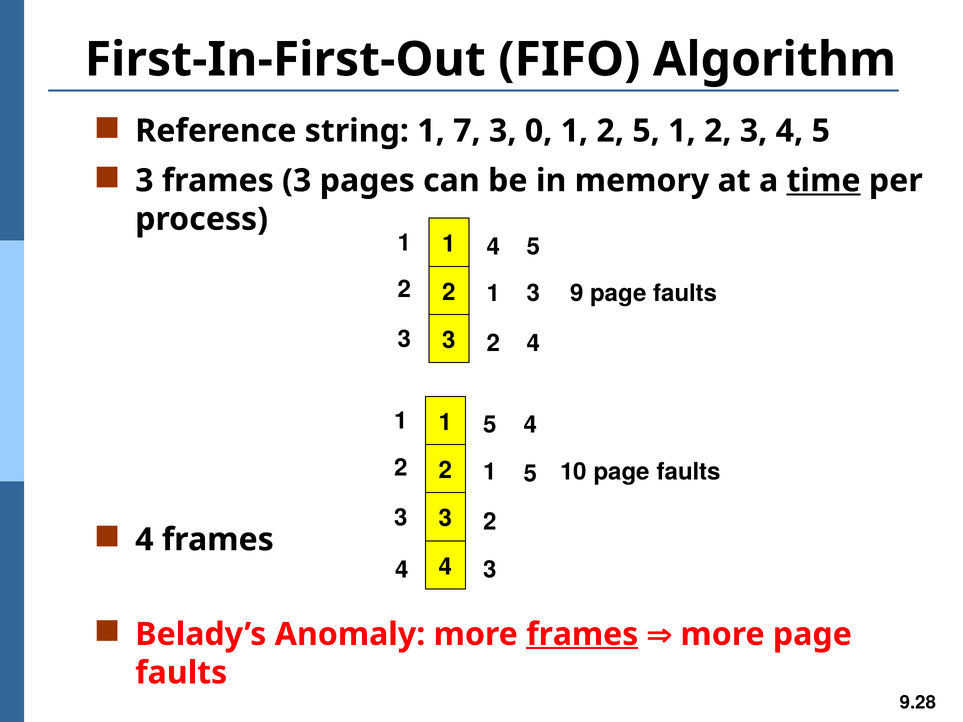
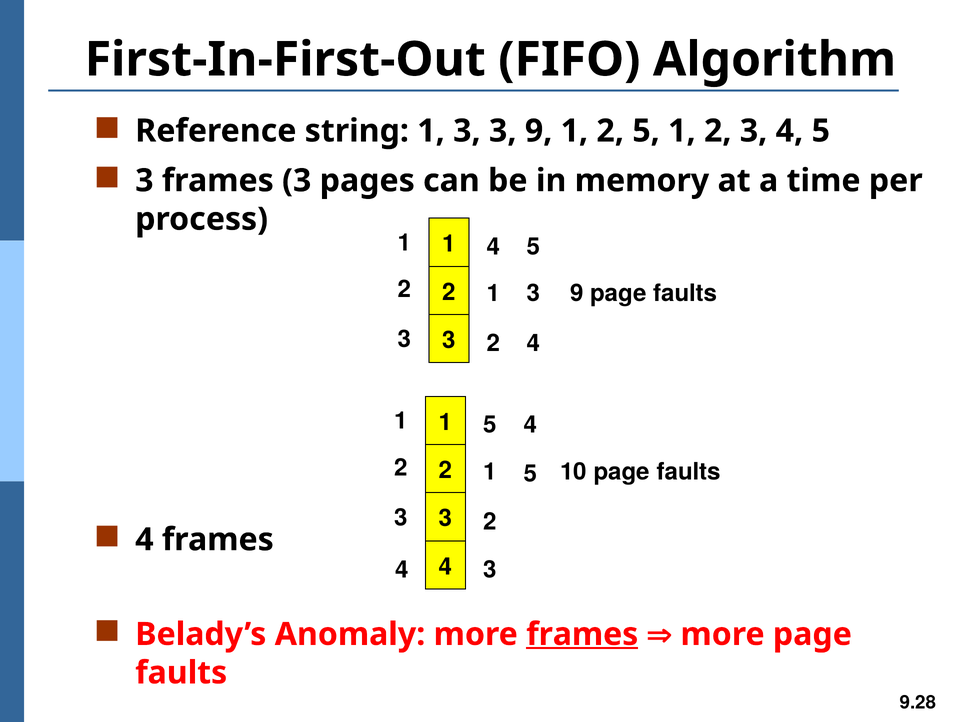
1 7: 7 -> 3 (467, 131)
3 0: 0 -> 9 (539, 131)
time underline: present -> none (824, 181)
